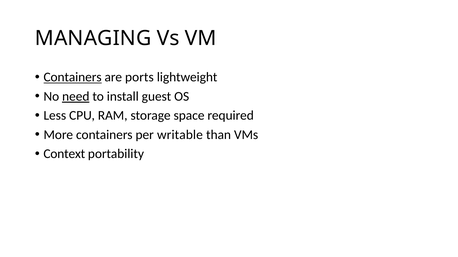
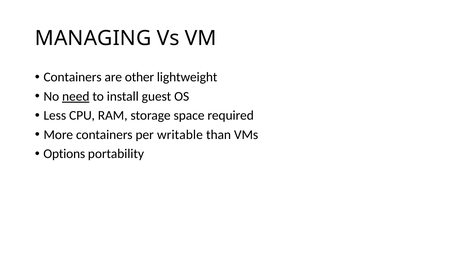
Containers underline: present -> none (73, 77)
ports: ports -> other (140, 77)
Context: Context -> Options (64, 154)
